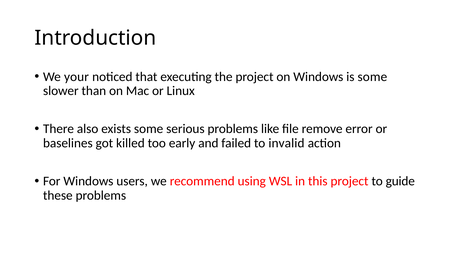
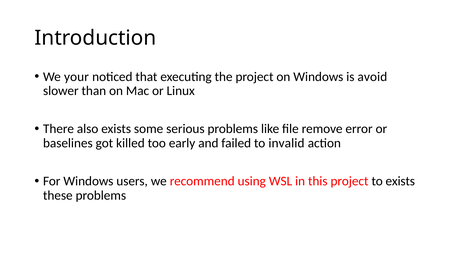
is some: some -> avoid (372, 77)
to guide: guide -> exists (400, 181)
